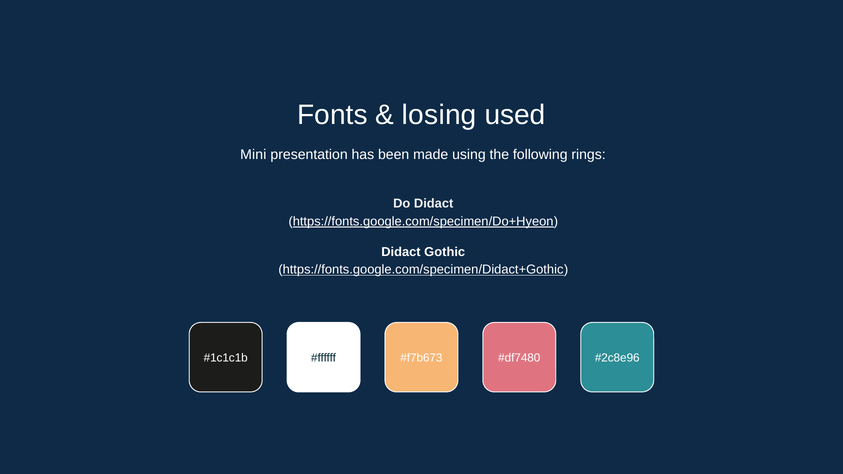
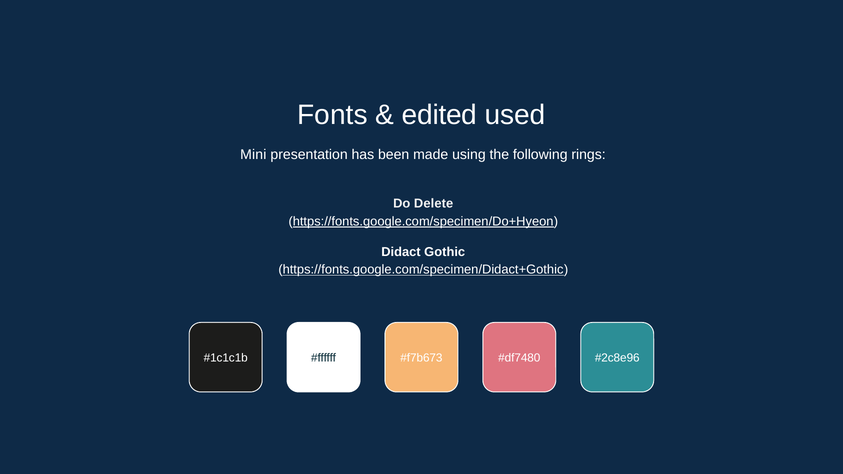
losing: losing -> edited (439, 115)
Do Didact: Didact -> Delete (434, 204)
